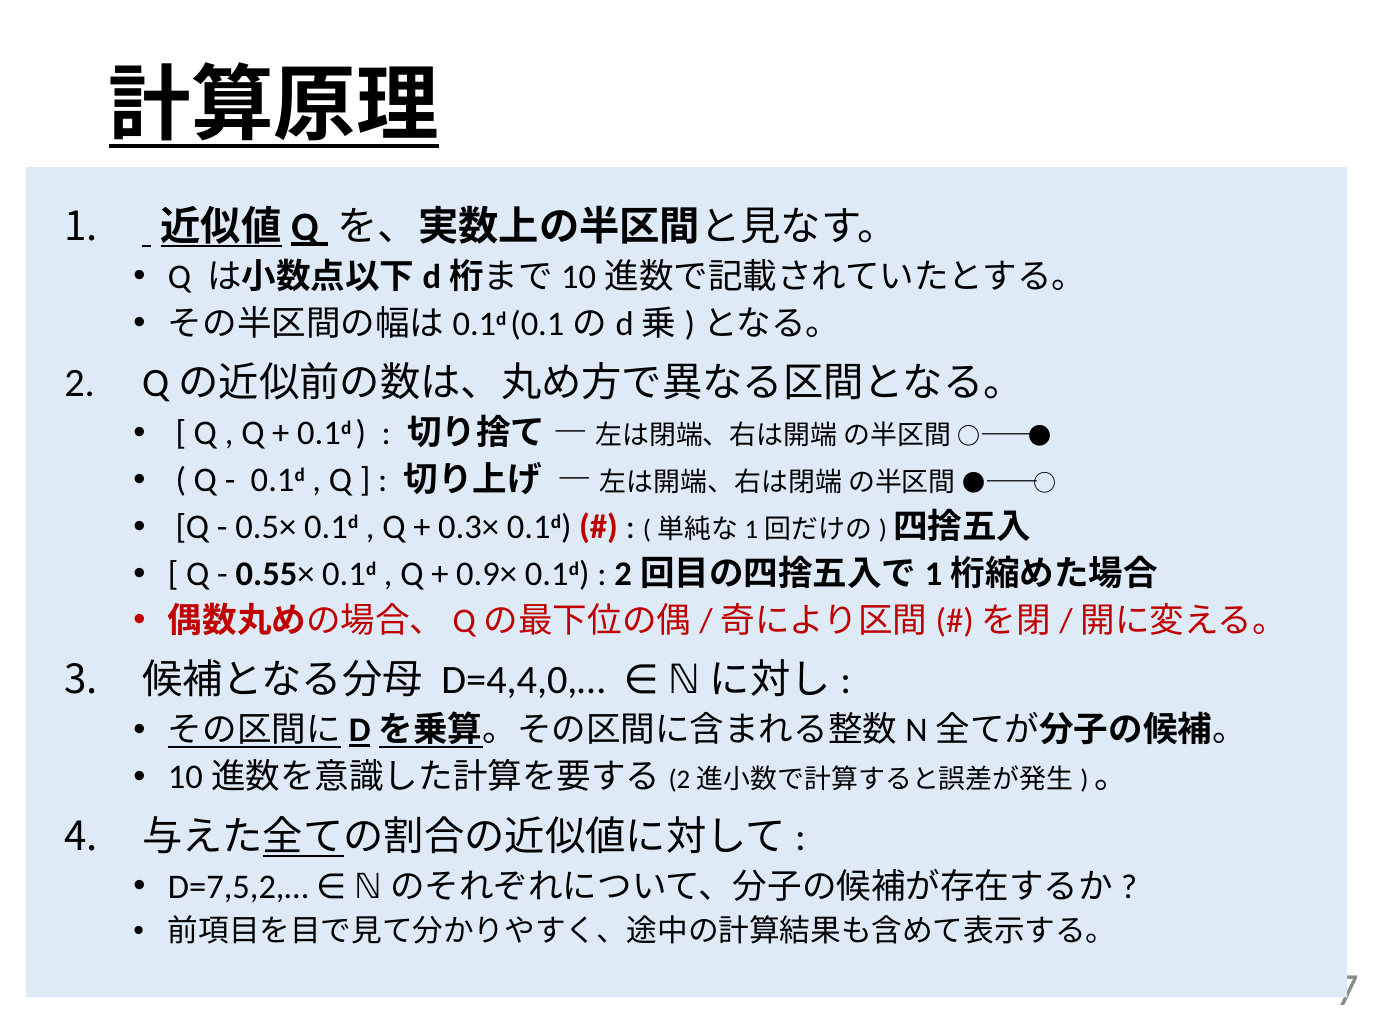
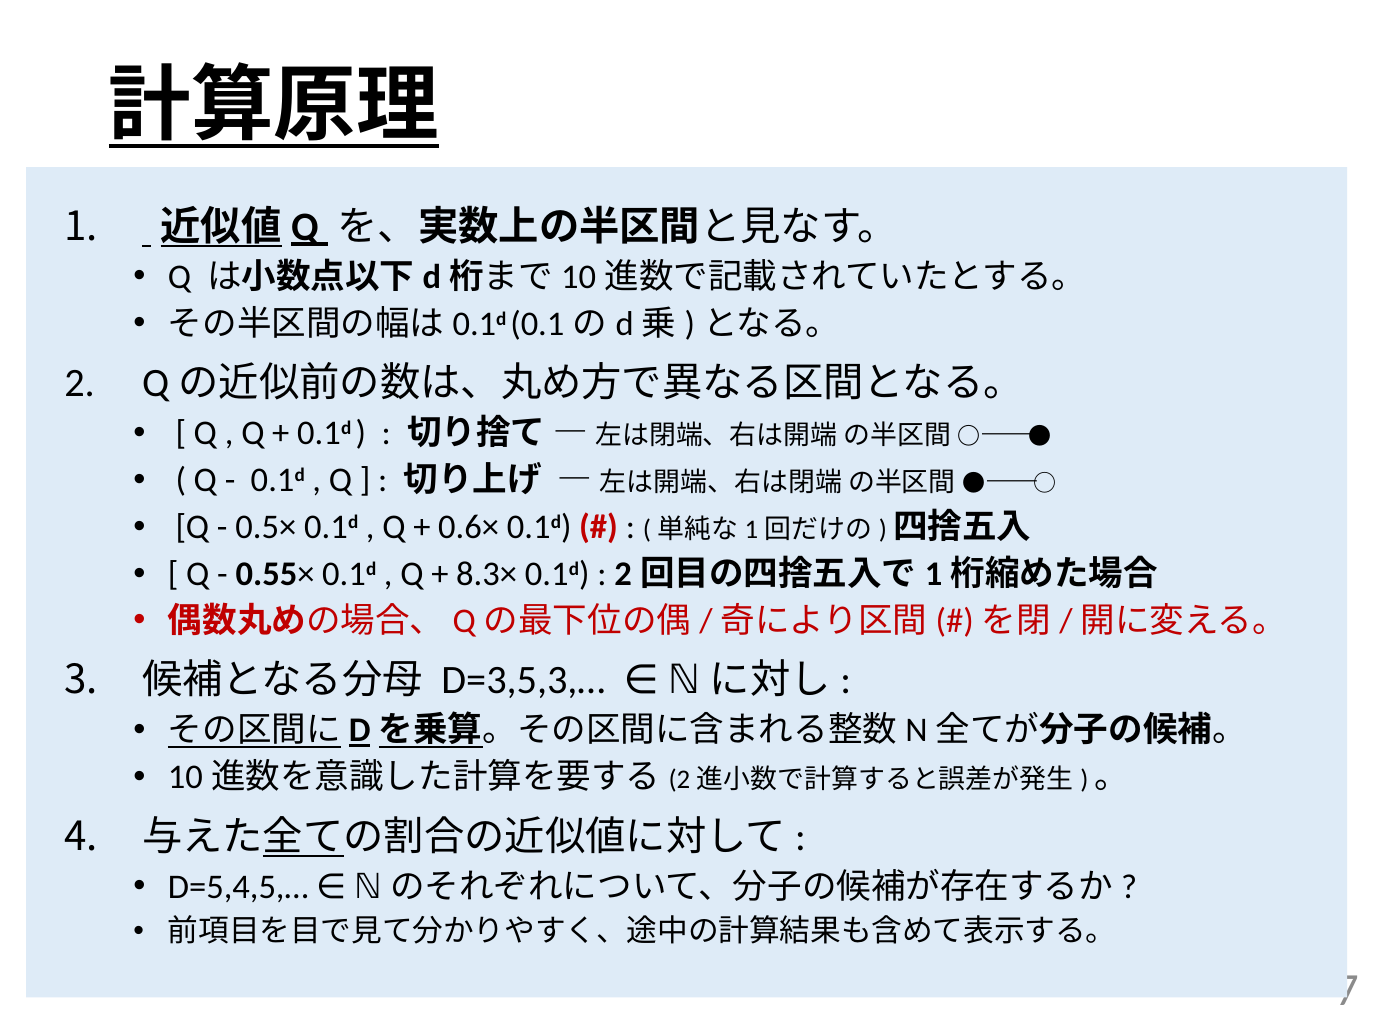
0.3×: 0.3× -> 0.6× (469, 527)
0.9×: 0.9× -> 8.3× (487, 574)
D=4,4,0,…: D=4,4,0,… -> D=3,5,3,… (523, 681)
D=7,5,2,…: D=7,5,2,… -> D=5,4,5,… (238, 887)
